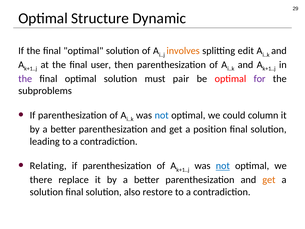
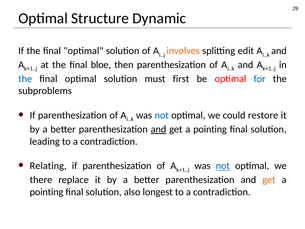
user: user -> bloe (101, 65)
the colour: purple -> blue (25, 79)
pair: pair -> first (181, 79)
for colour: purple -> blue (260, 79)
column: column -> restore (263, 115)
and underline: none -> present (158, 129)
position: position -> pointing (210, 129)
solution: solution -> pointing (47, 192)
restore: restore -> longest (158, 192)
